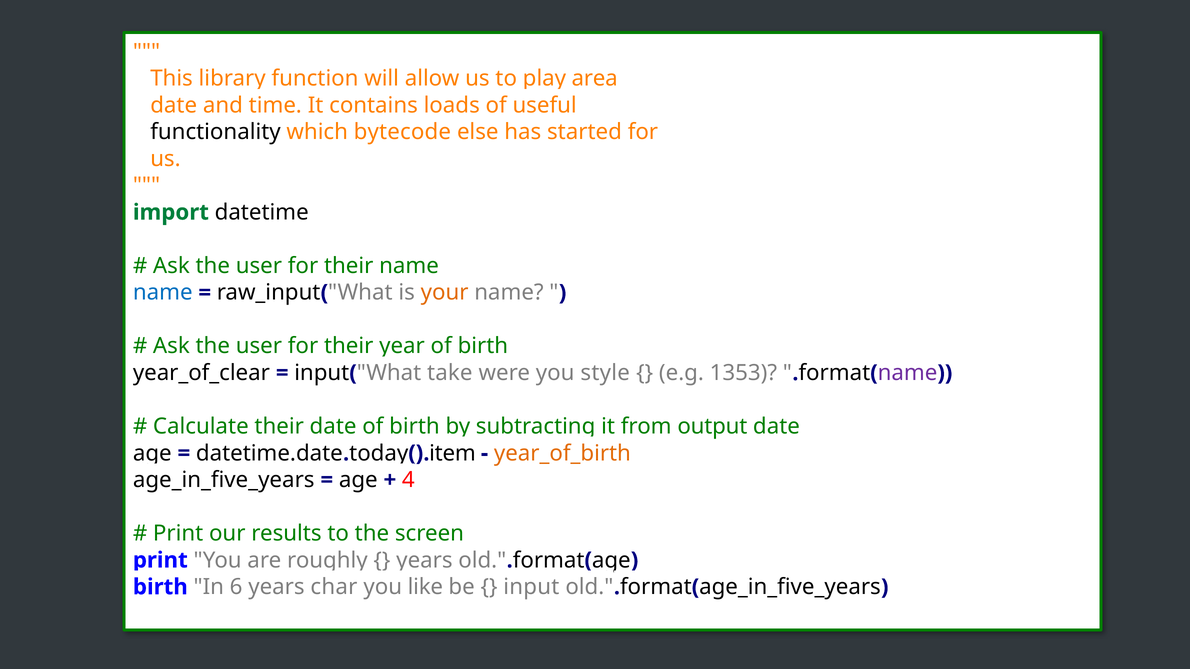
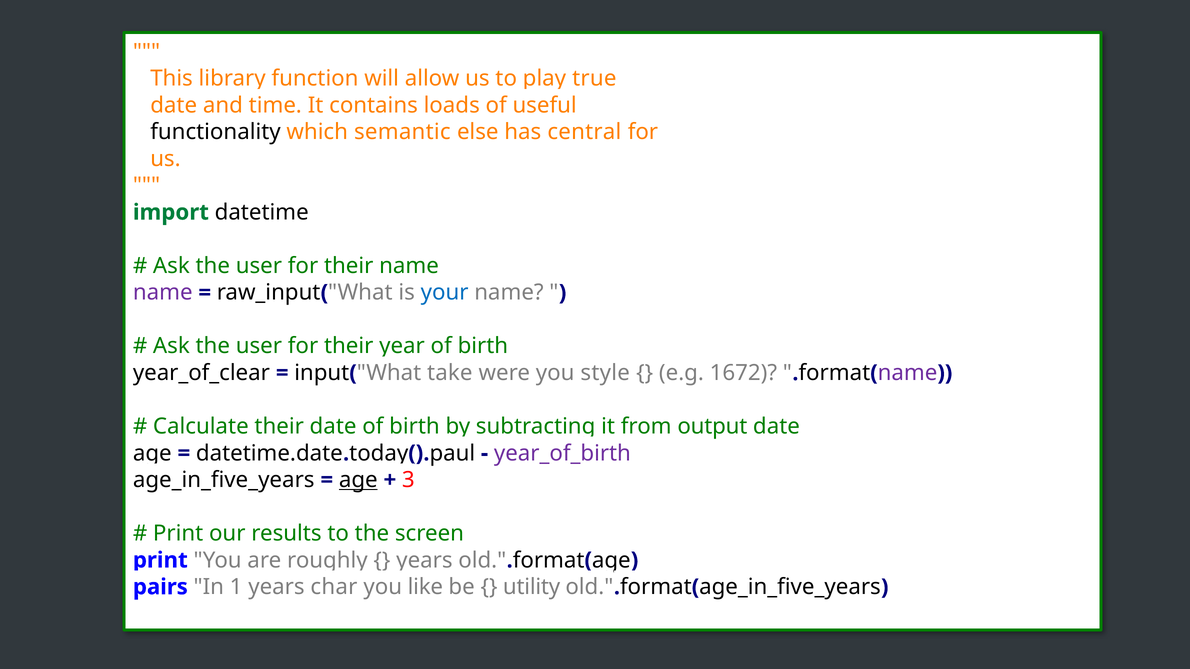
area: area -> true (594, 79)
bytecode: bytecode -> semantic (402, 132)
started: started -> central (584, 132)
name colour: blue -> purple (163, 293)
your colour: orange -> blue (445, 293)
1353: 1353 -> 1672 (743, 373)
item: item -> paul (452, 453)
year_of_birth colour: orange -> purple (562, 453)
age underline: none -> present (358, 480)
4: 4 -> 3 (408, 480)
birth: birth -> pairs (160, 587)
6: 6 -> 1 (236, 587)
input: input -> utility (532, 587)
